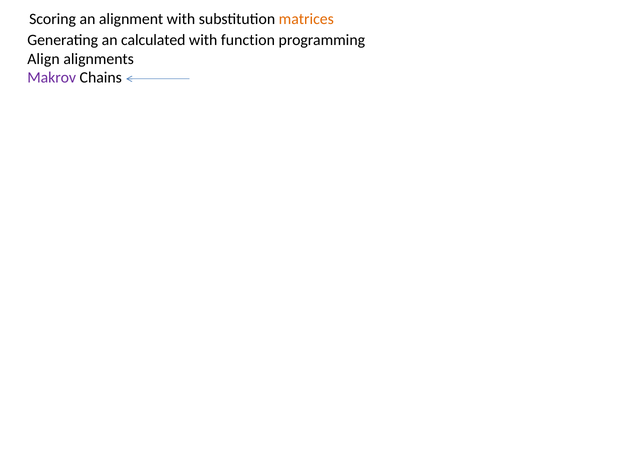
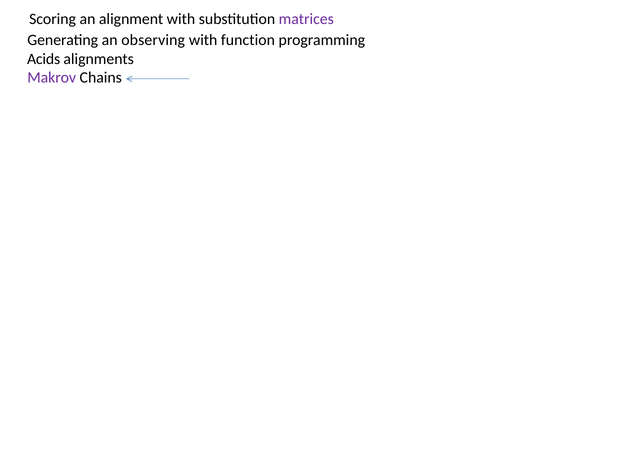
matrices colour: orange -> purple (306, 19)
calculated: calculated -> observing (153, 40)
Align: Align -> Acids (44, 59)
